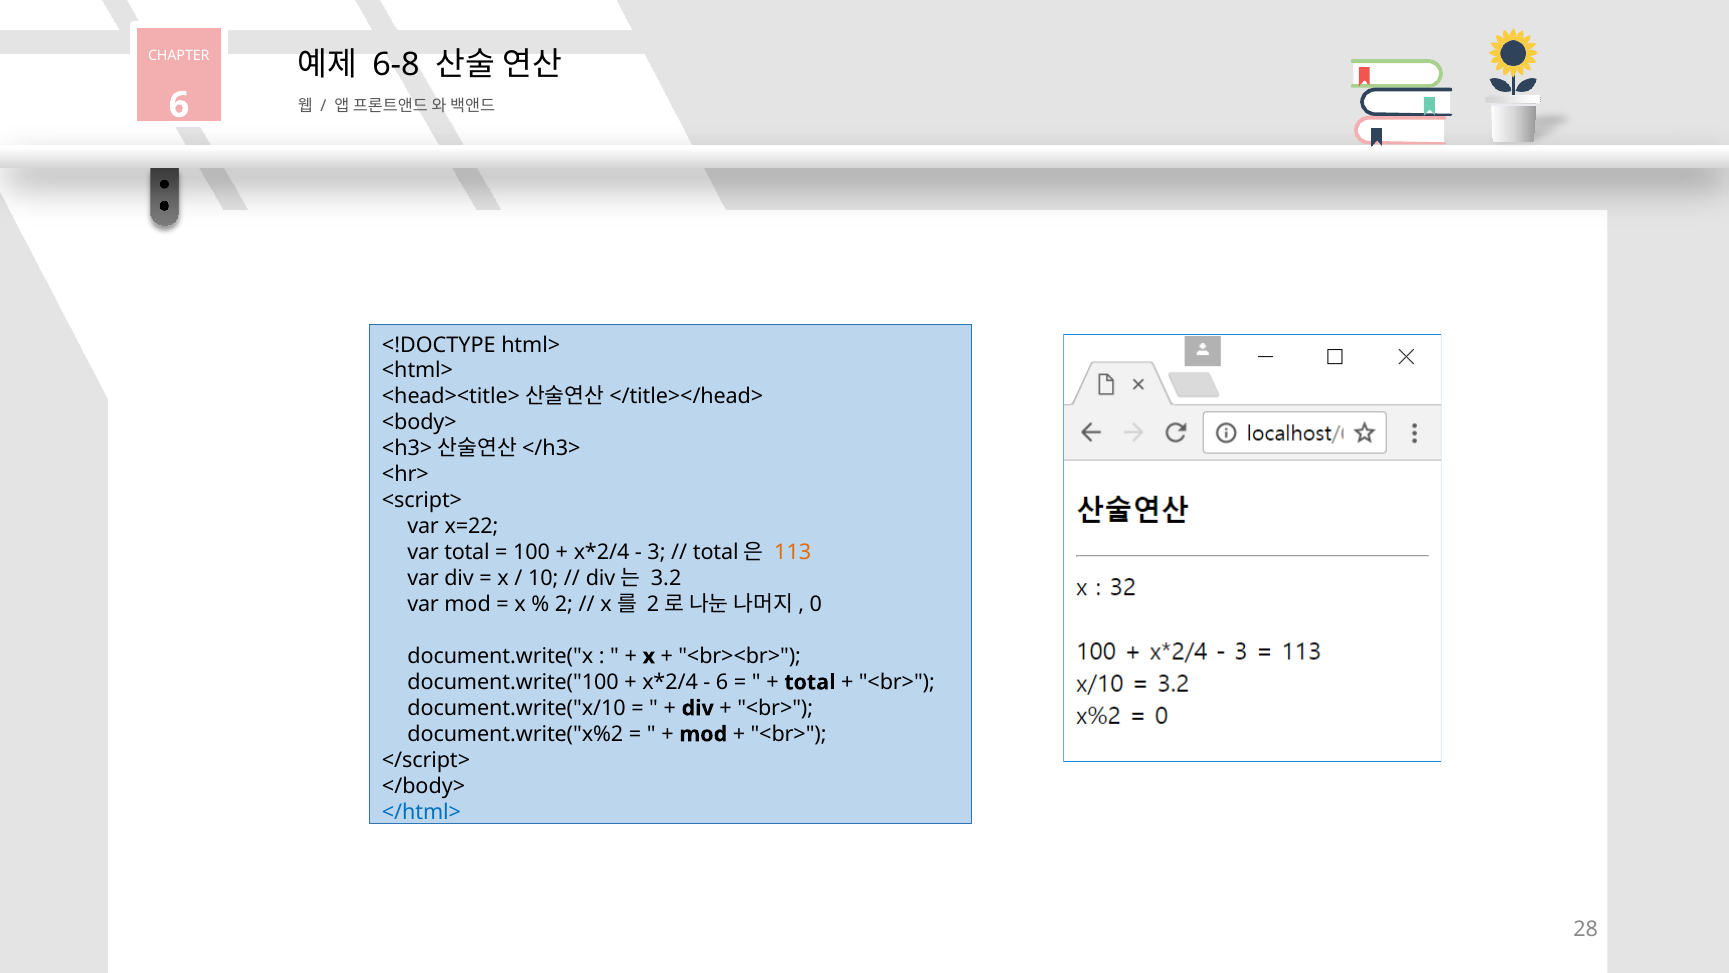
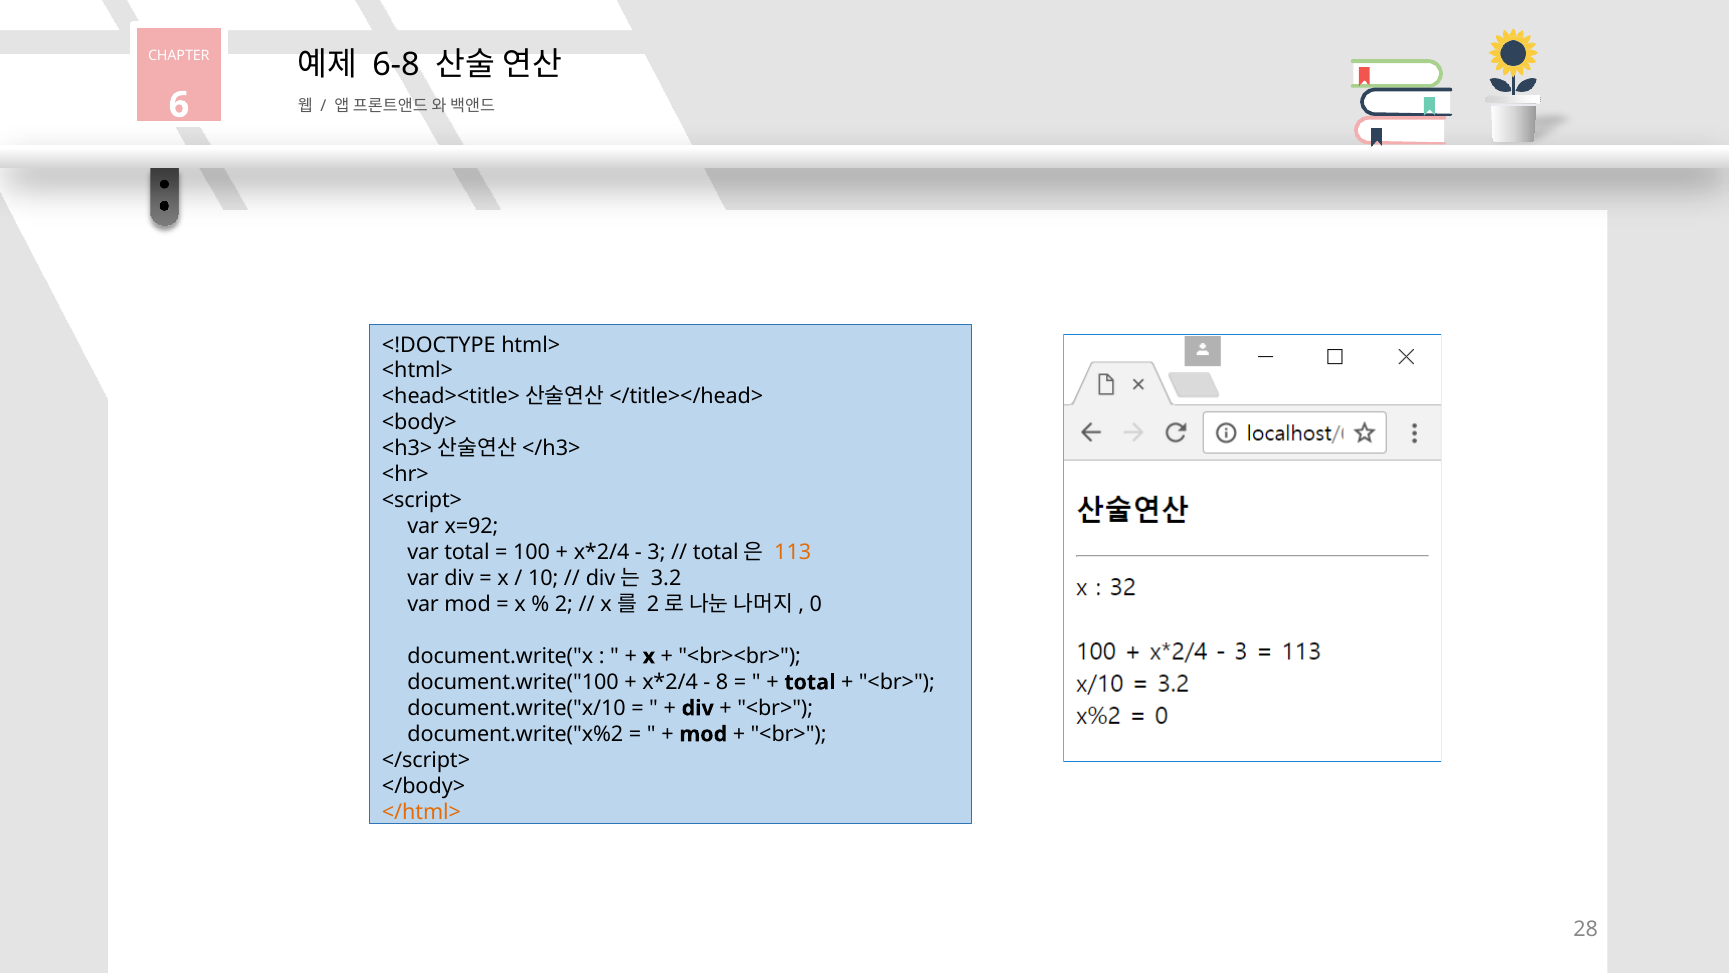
x=22: x=22 -> x=92 (472, 526)
6: 6 -> 8 (722, 682)
</html> colour: blue -> orange (421, 812)
